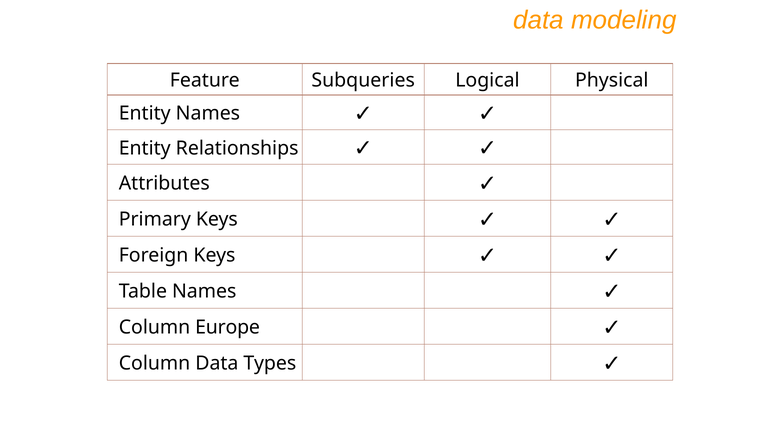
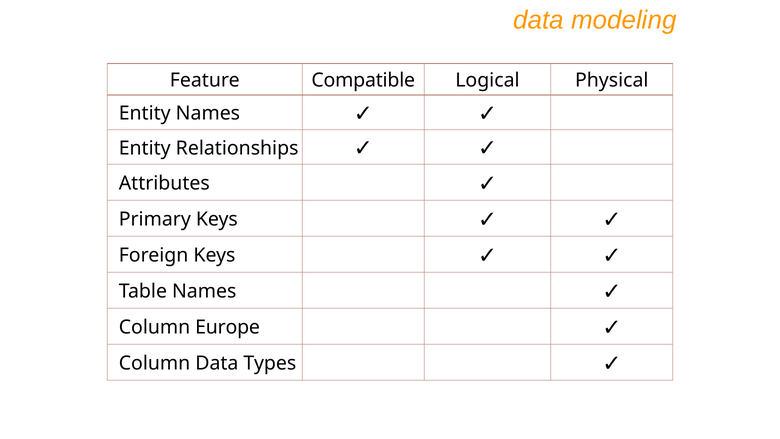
Subqueries: Subqueries -> Compatible (363, 80)
